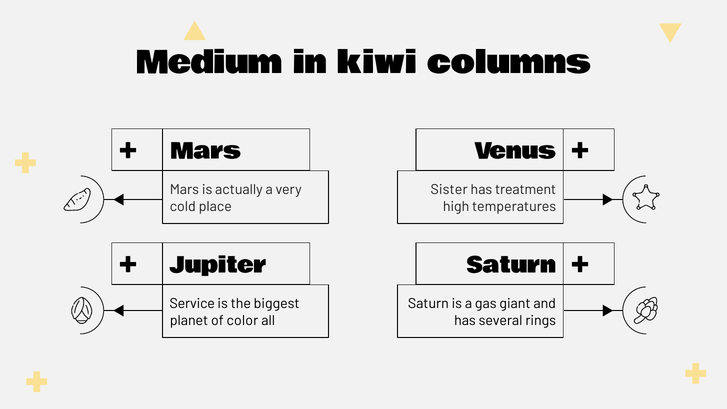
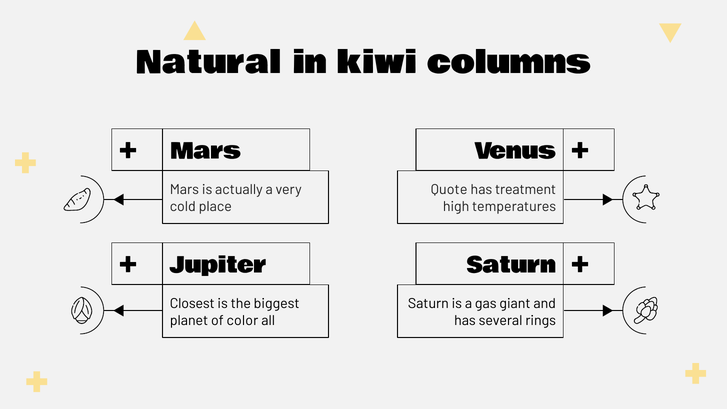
Medium: Medium -> Natural (209, 63)
Sister: Sister -> Quote (449, 190)
Service: Service -> Closest (192, 304)
